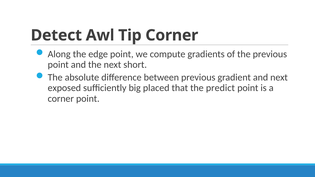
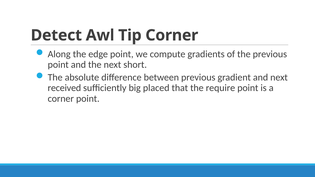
exposed: exposed -> received (64, 88)
predict: predict -> require (220, 88)
